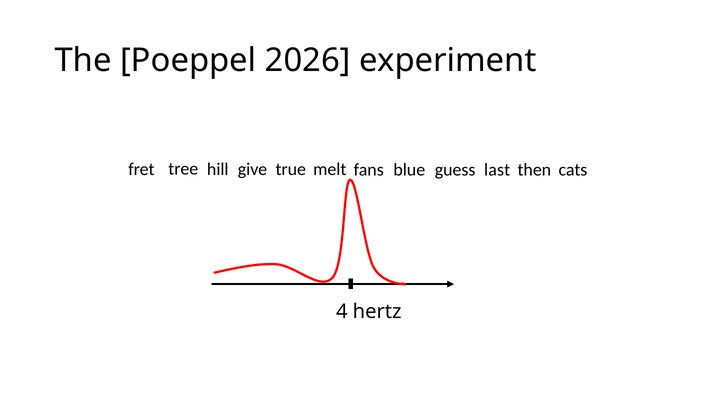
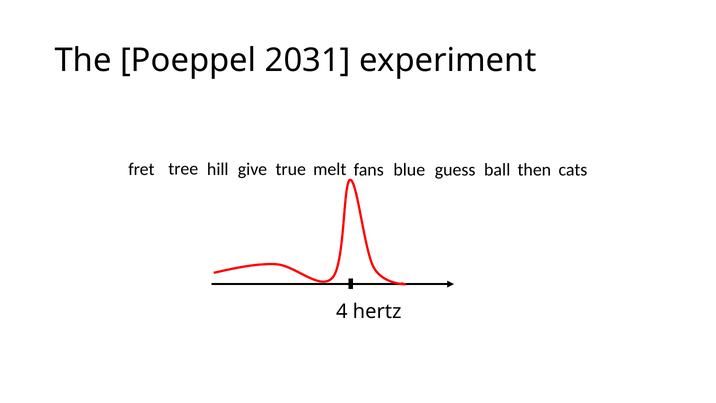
2026: 2026 -> 2031 (308, 60)
last: last -> ball (497, 170)
